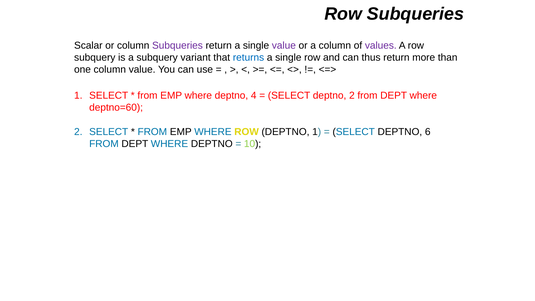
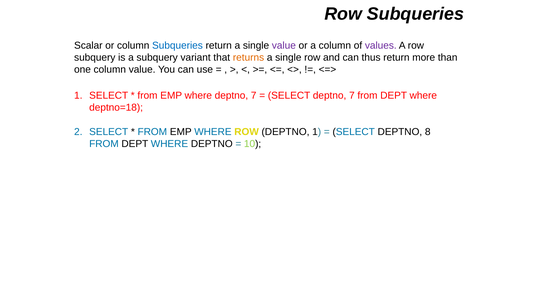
Subqueries colour: purple -> blue (177, 45)
returns colour: blue -> orange (249, 58)
where deptno 4: 4 -> 7 (254, 96)
SELECT deptno 2: 2 -> 7 (352, 96)
deptno=60: deptno=60 -> deptno=18 (116, 108)
6: 6 -> 8 (428, 132)
